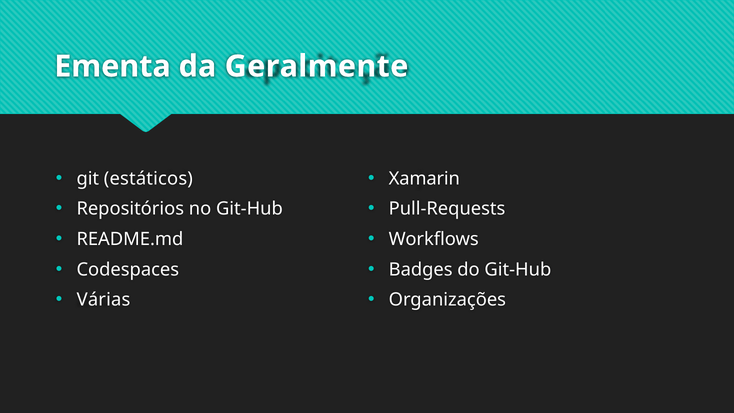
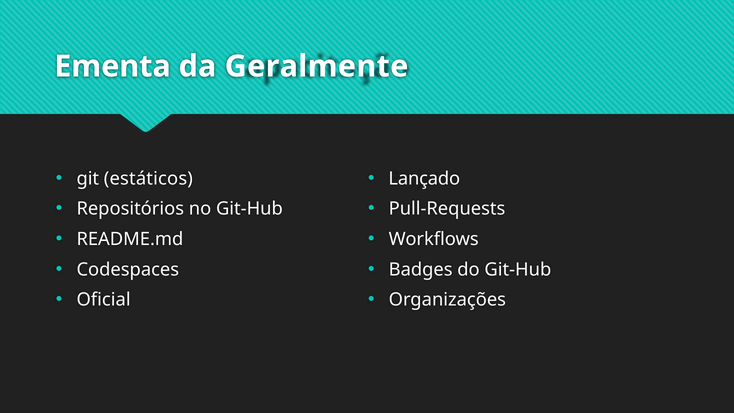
Xamarin: Xamarin -> Lançado (424, 179)
Várias: Várias -> Oficial (104, 300)
